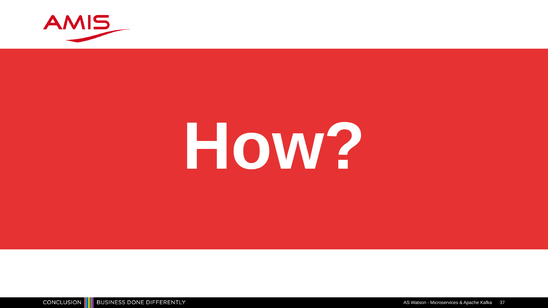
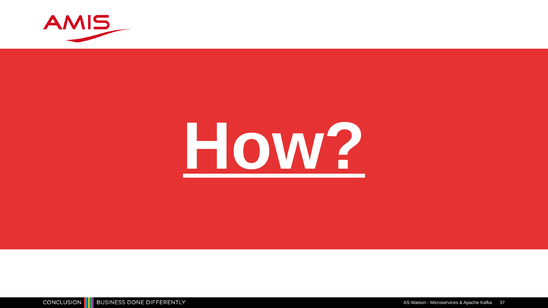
How underline: none -> present (274, 147)
